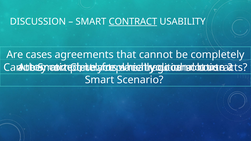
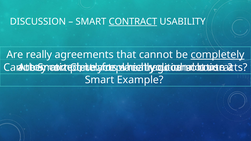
Are cases: cases -> really (39, 55)
completely underline: none -> present (218, 55)
Scenario: Scenario -> Example (140, 80)
